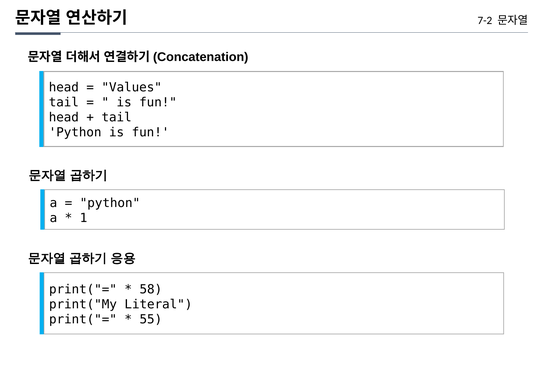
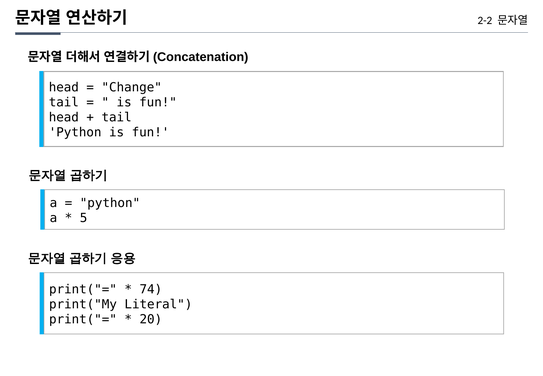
7-2: 7-2 -> 2-2 (485, 21)
Values: Values -> Change (132, 87)
1: 1 -> 5 (84, 218)
58: 58 -> 74 (151, 289)
55: 55 -> 20 (151, 319)
